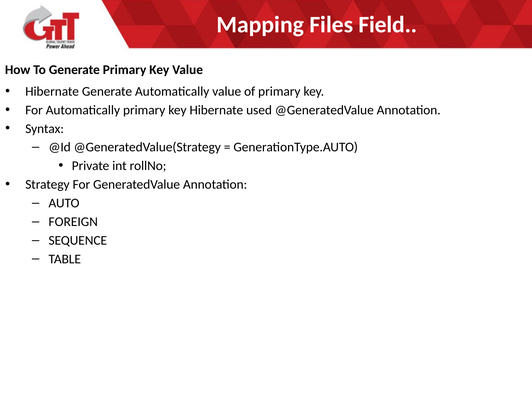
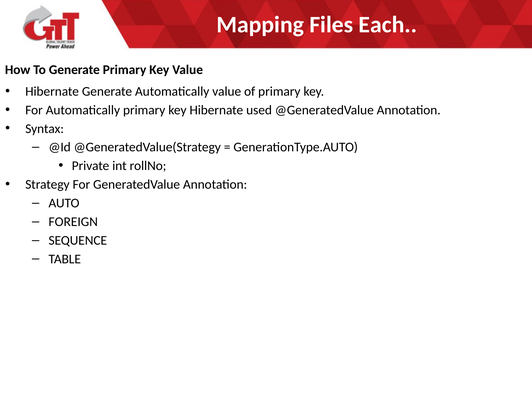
Field: Field -> Each (388, 25)
